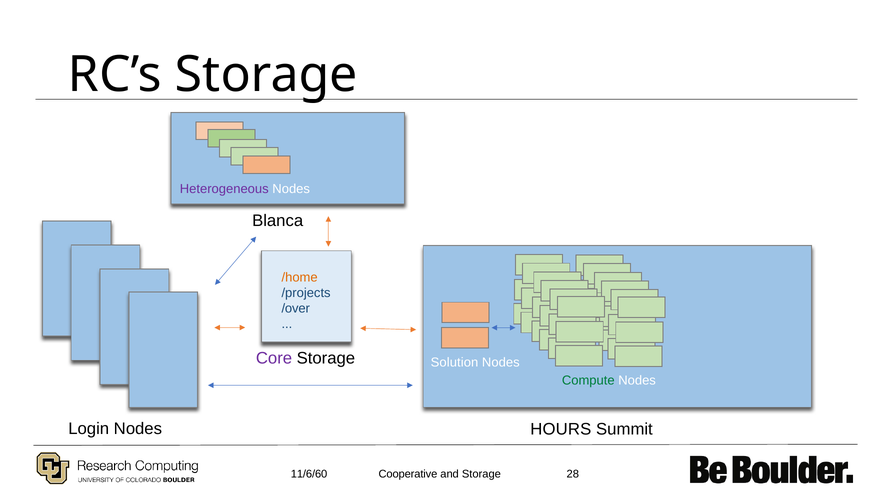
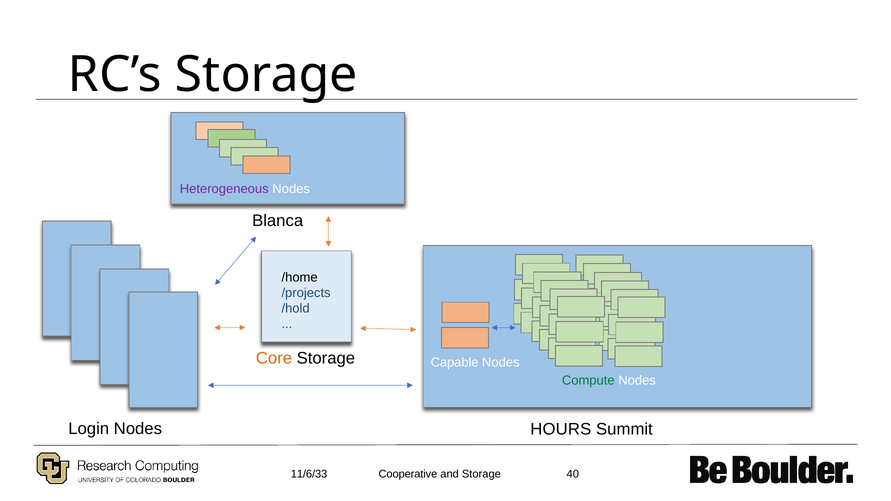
/home colour: orange -> black (300, 277)
/over: /over -> /hold (296, 309)
Core colour: purple -> orange (274, 358)
Solution: Solution -> Capable (455, 363)
11/6/60: 11/6/60 -> 11/6/33 (309, 474)
28: 28 -> 40 (573, 474)
